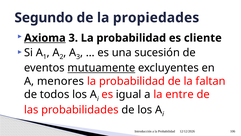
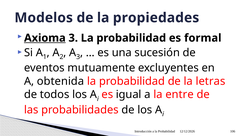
Segundo: Segundo -> Modelos (44, 18)
cliente: cliente -> formal (203, 38)
mutuamente underline: present -> none (101, 68)
menores: menores -> obtenida (61, 81)
faltan: faltan -> letras (211, 81)
